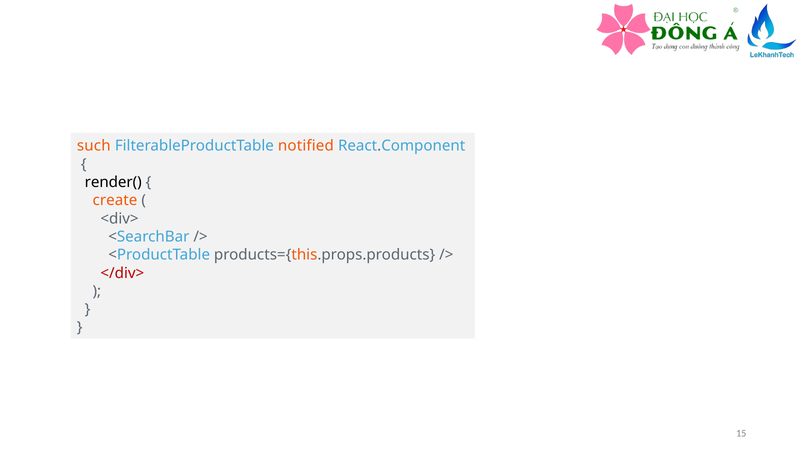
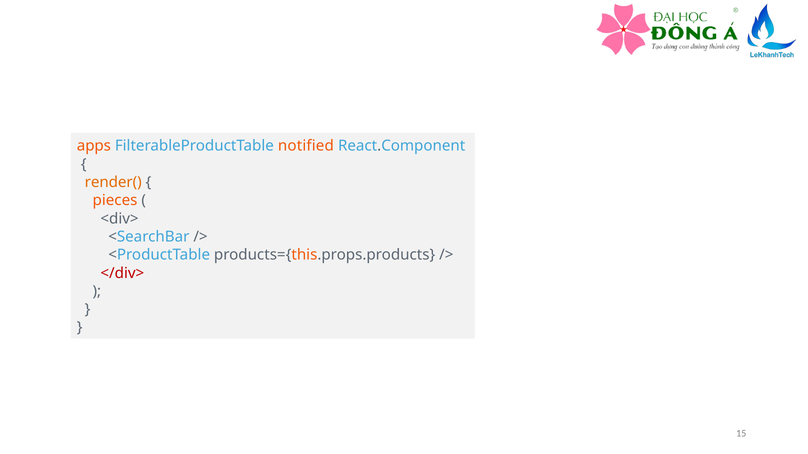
such: such -> apps (94, 146)
render( colour: black -> orange (113, 182)
create: create -> pieces (115, 201)
